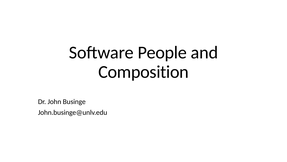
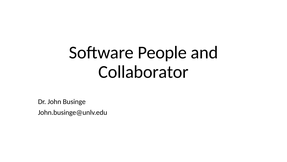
Composition: Composition -> Collaborator (143, 72)
